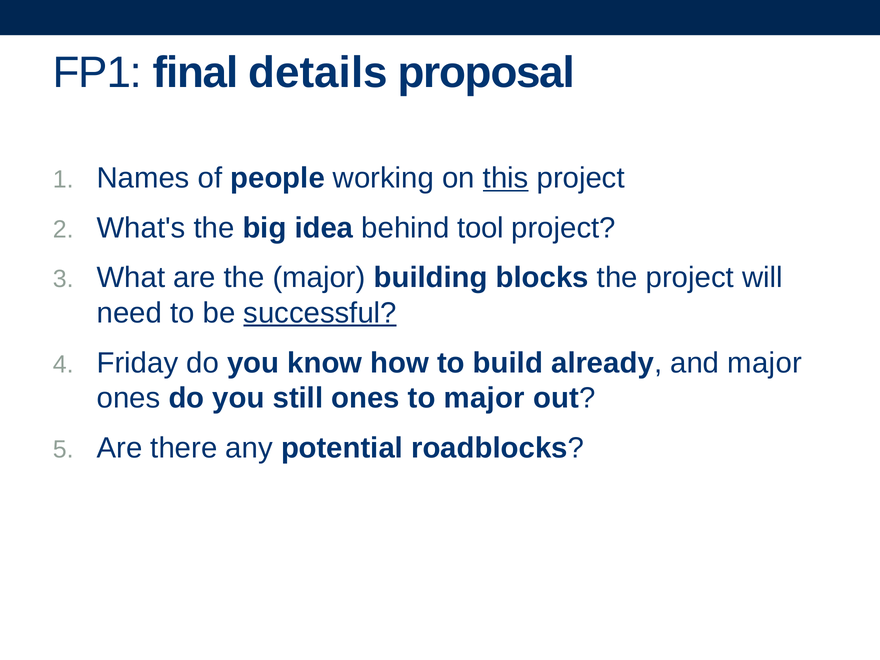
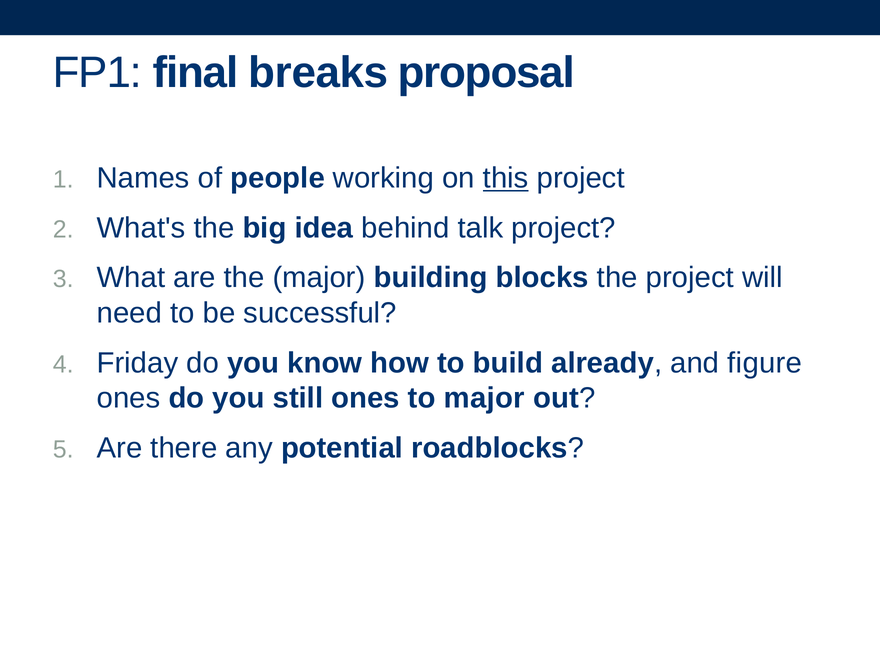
details: details -> breaks (318, 73)
tool: tool -> talk (480, 228)
successful underline: present -> none (320, 313)
and major: major -> figure (765, 363)
